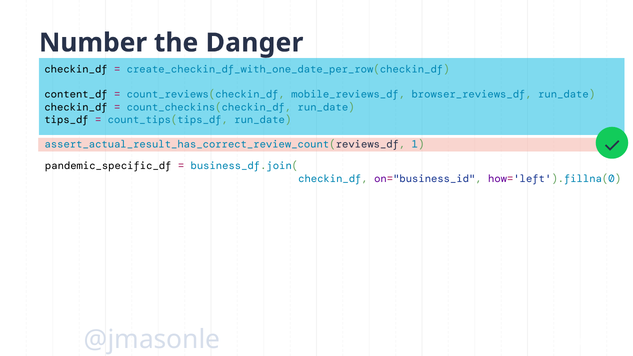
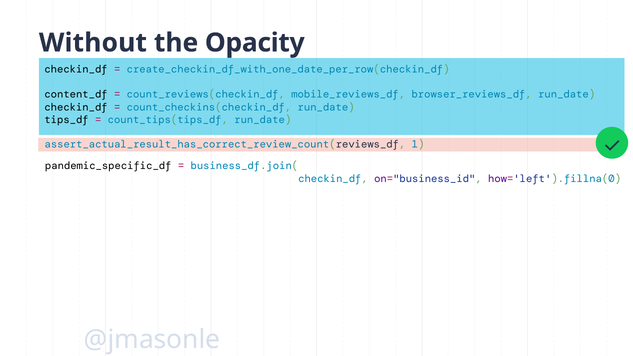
Number: Number -> Without (93, 43)
Danger: Danger -> Opacity (255, 43)
